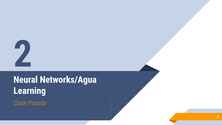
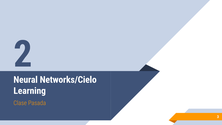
Networks/Agua: Networks/Agua -> Networks/Cielo (68, 80)
